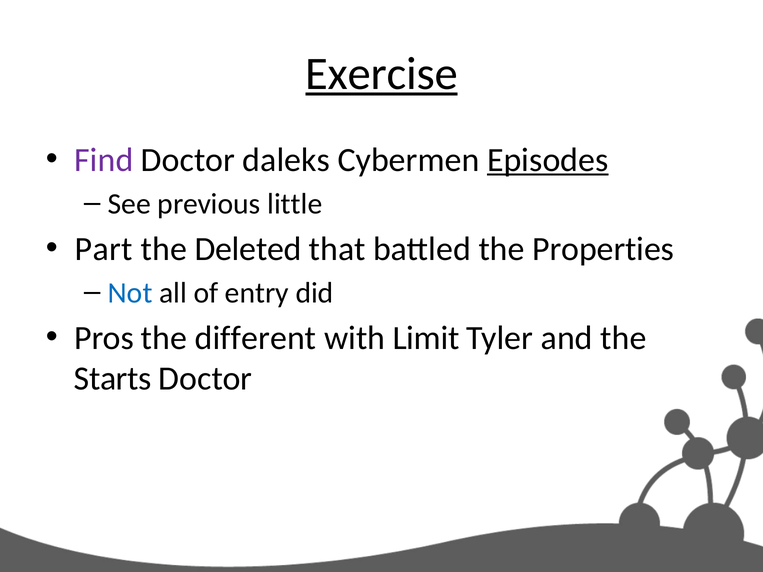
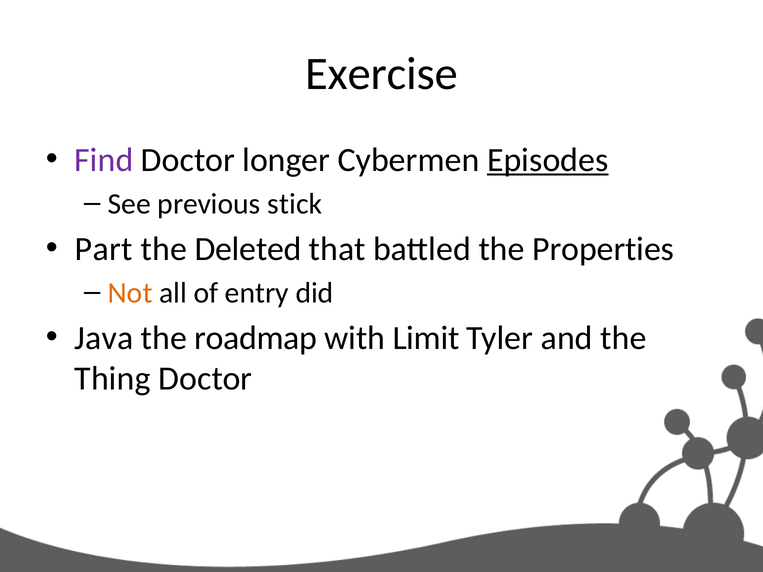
Exercise underline: present -> none (382, 74)
daleks: daleks -> longer (286, 160)
little: little -> stick (295, 204)
Not colour: blue -> orange (130, 293)
Pros: Pros -> Java (104, 338)
different: different -> roadmap (256, 338)
Starts: Starts -> Thing (113, 379)
